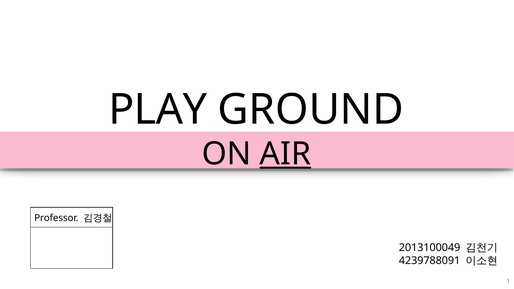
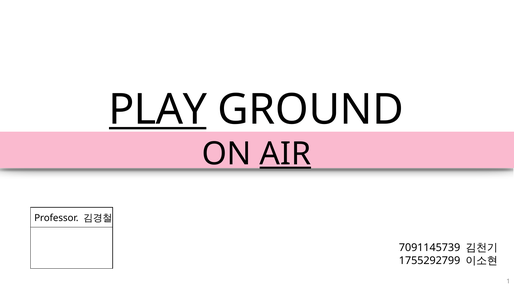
PLAY underline: none -> present (158, 110)
2013100049: 2013100049 -> 7091145739 (430, 248)
4239788091: 4239788091 -> 1755292799 (430, 261)
